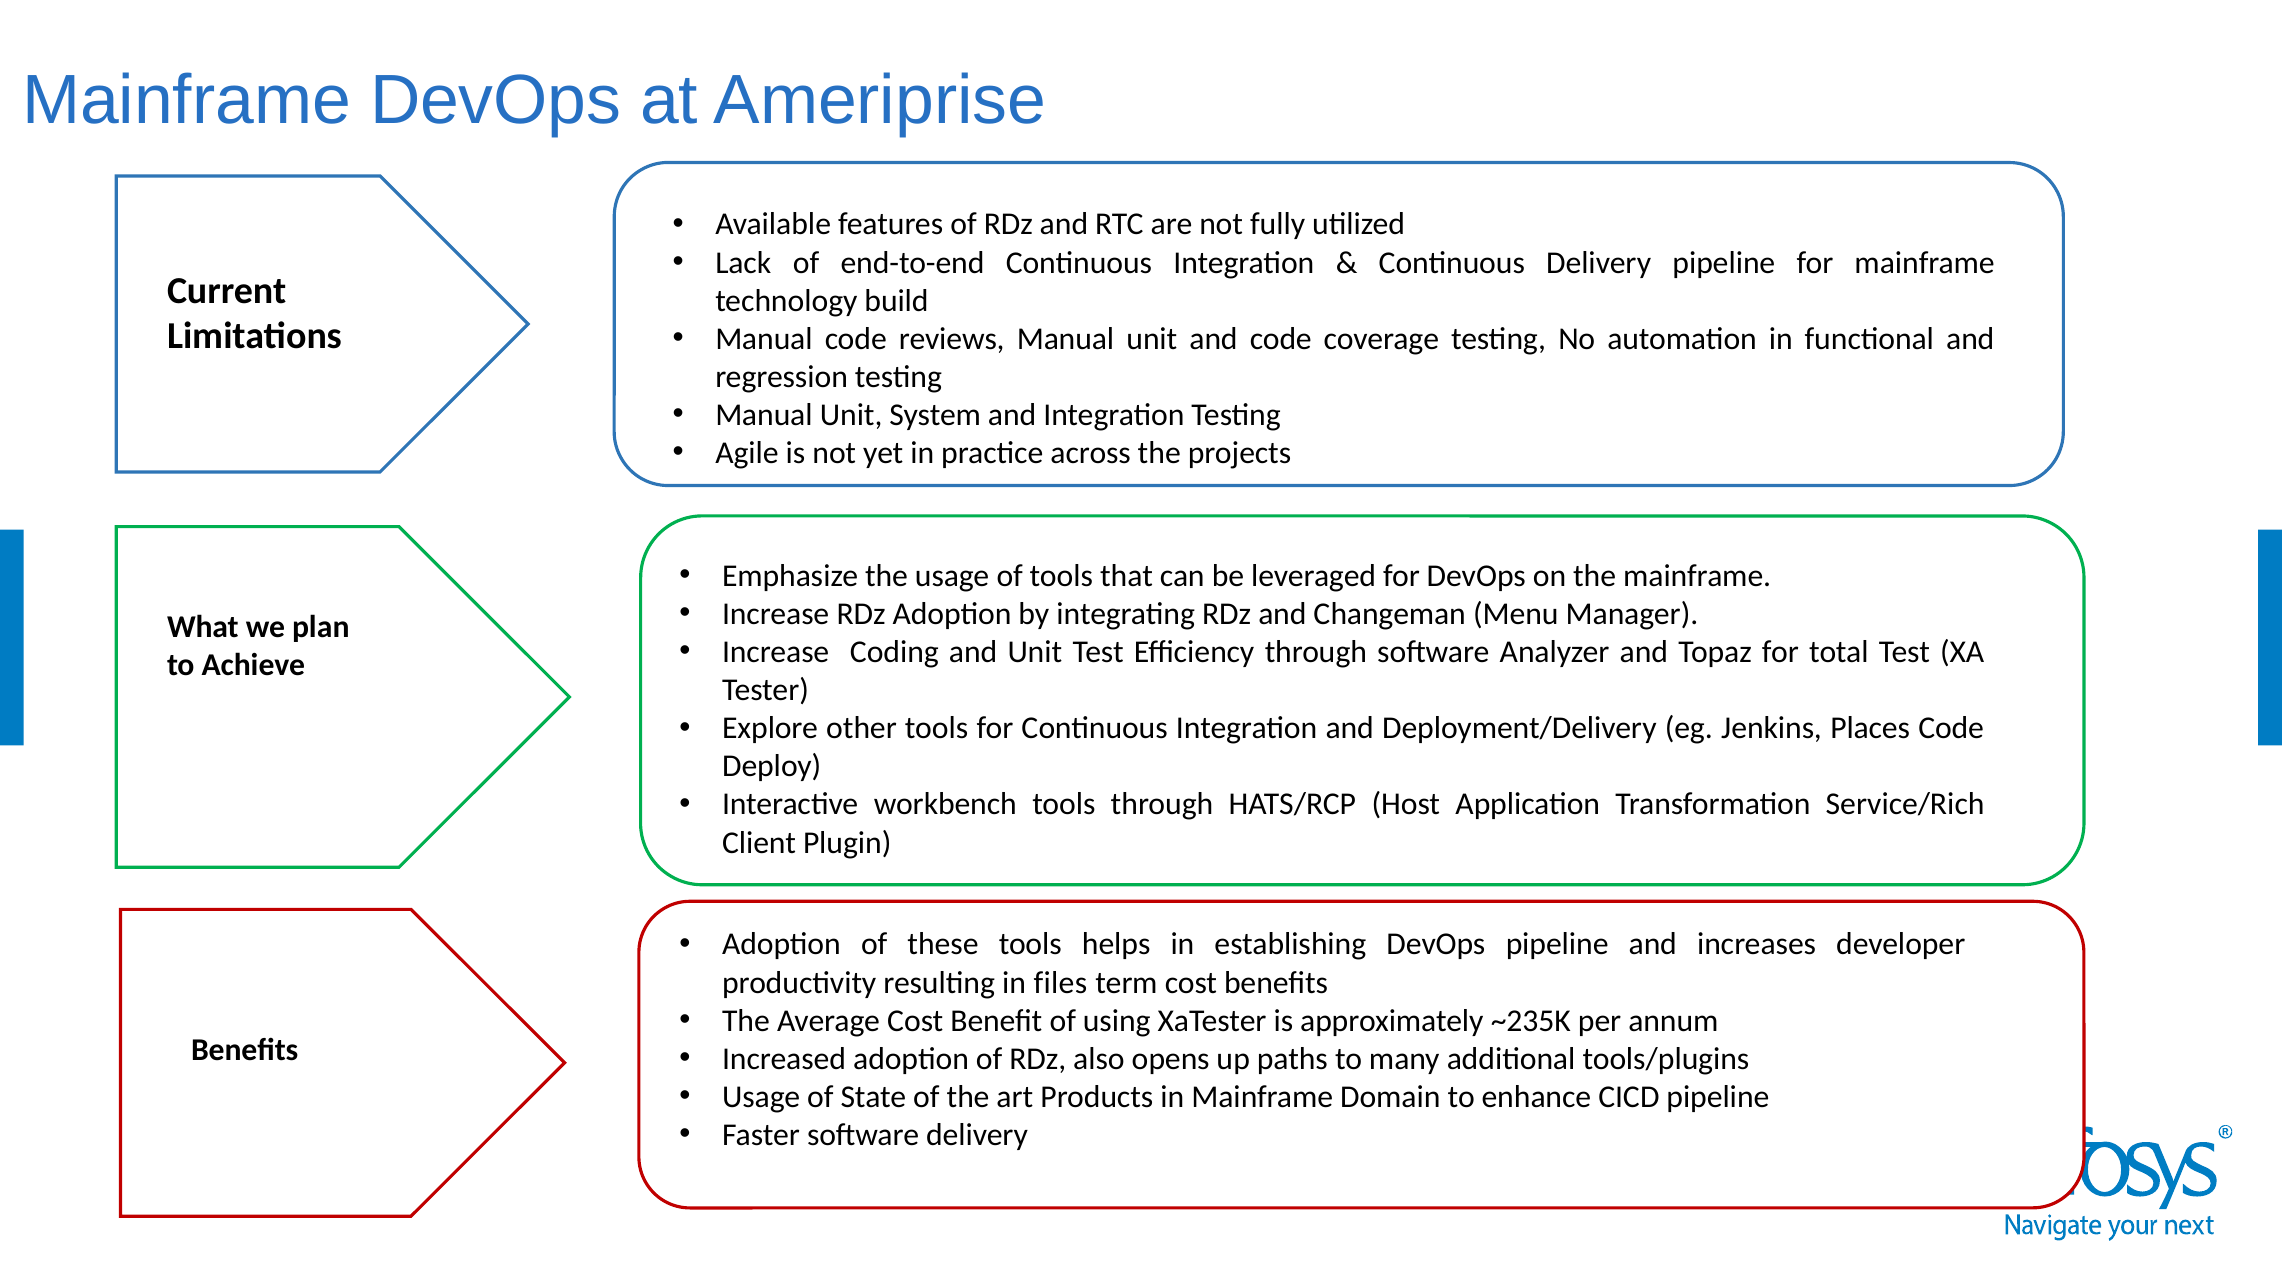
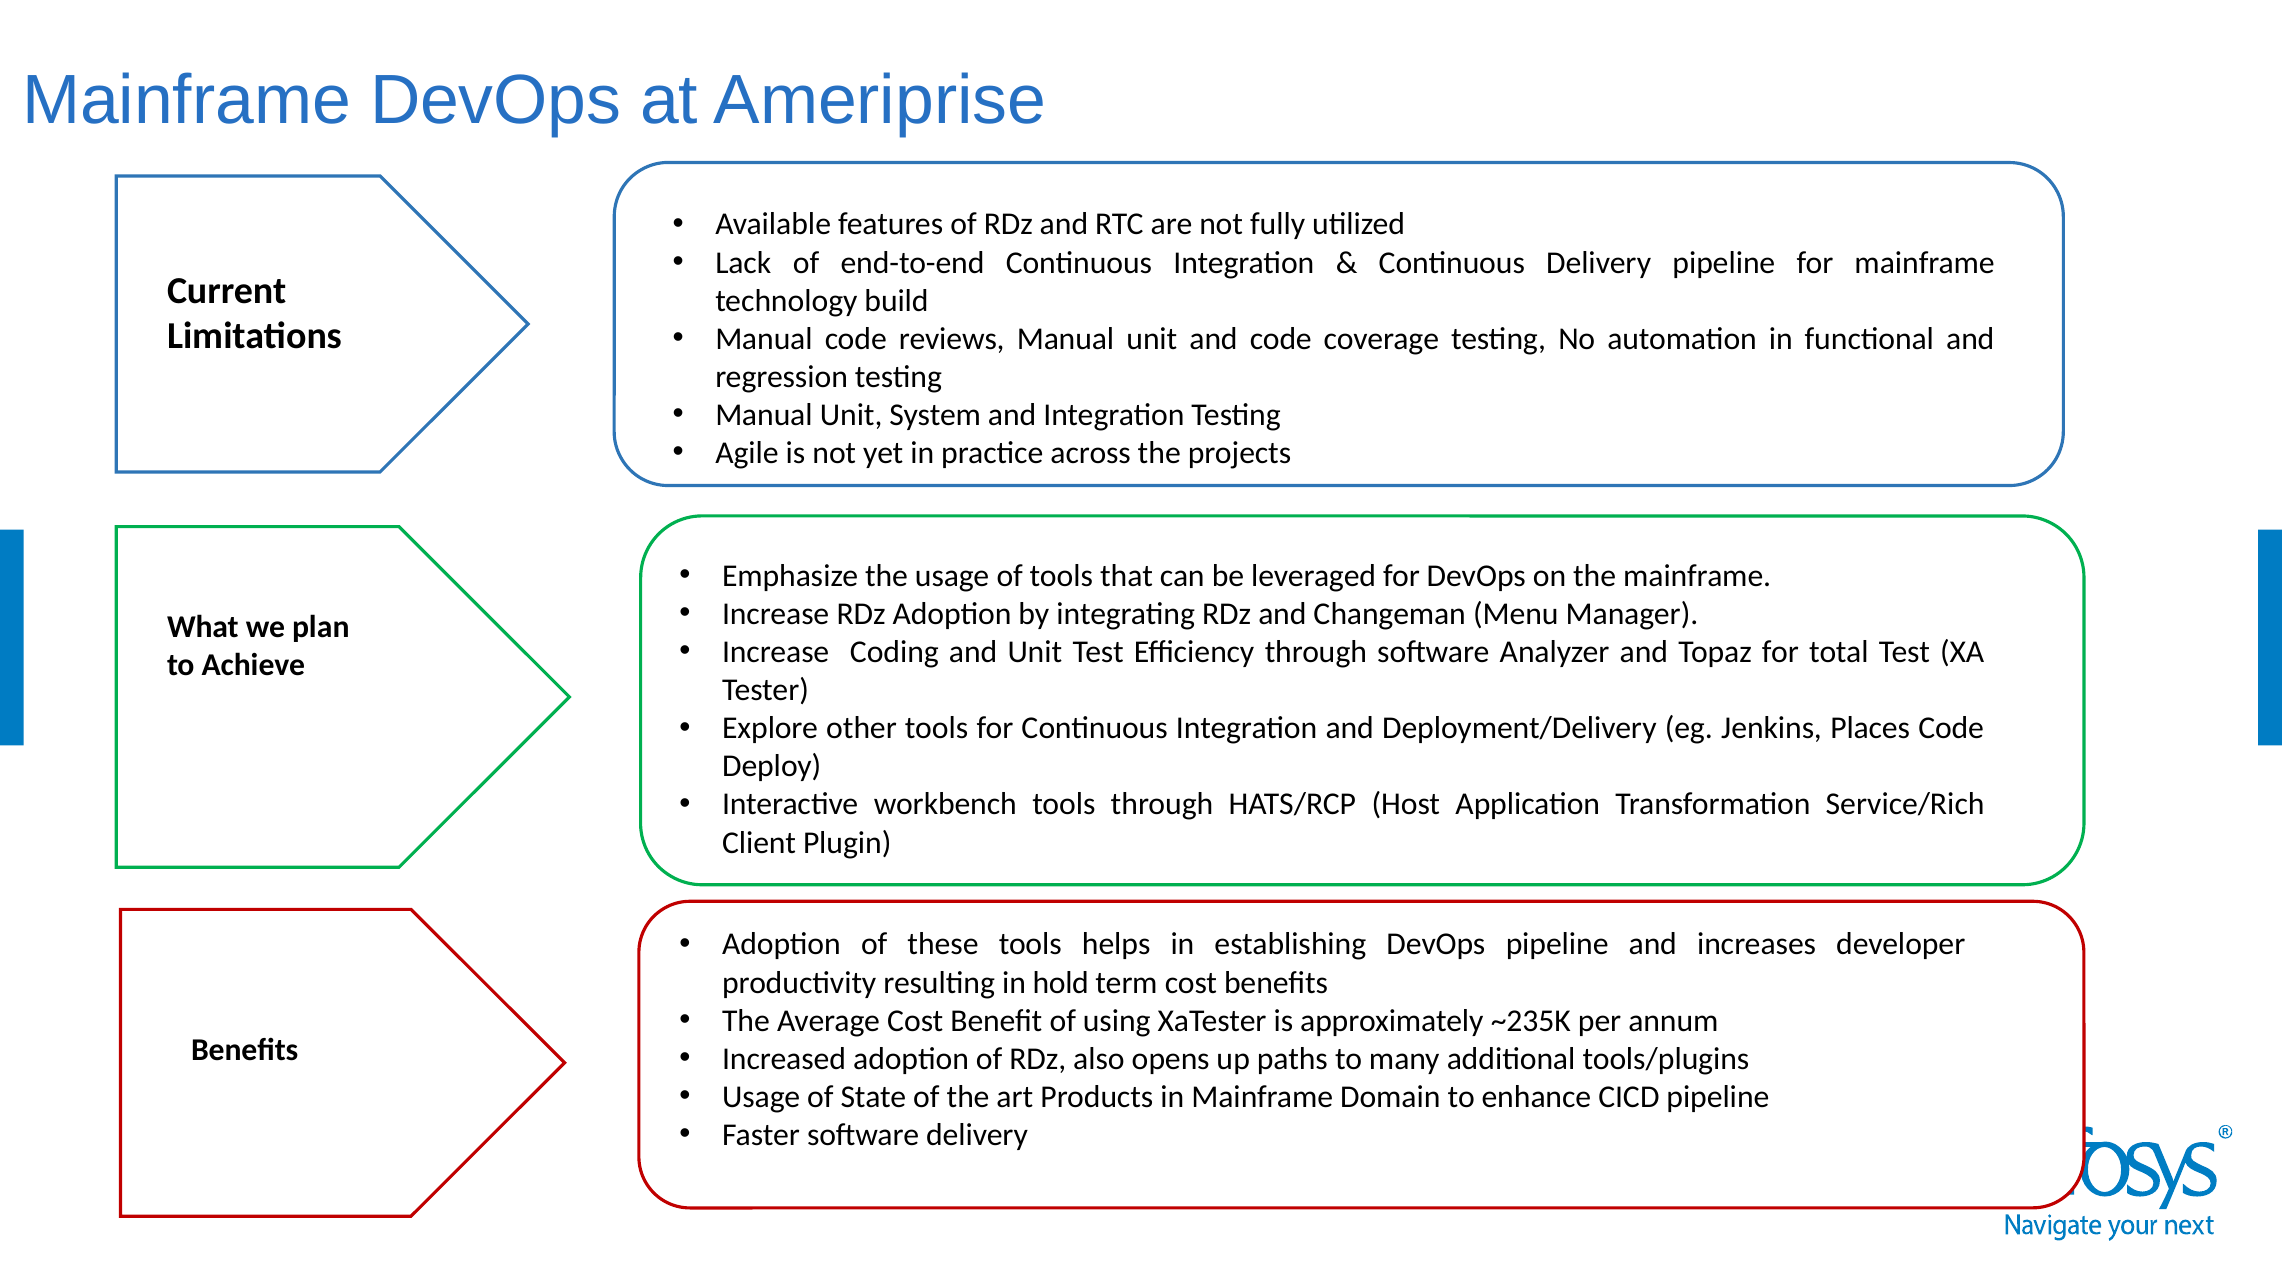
files: files -> hold (1061, 983)
